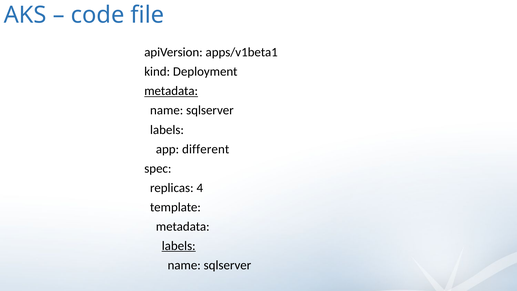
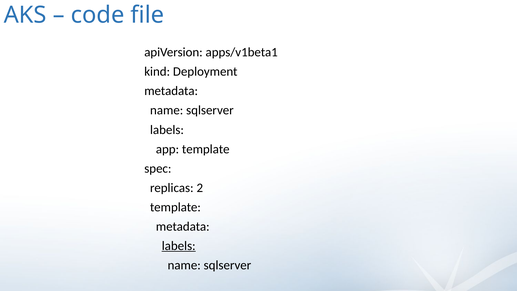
metadata underline: present -> none (171, 91)
app different: different -> template (206, 149)
4: 4 -> 2 (200, 188)
